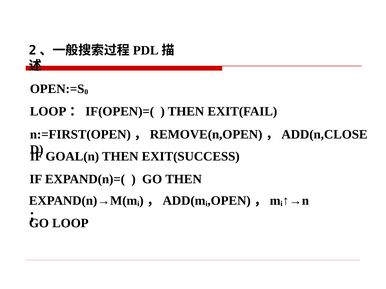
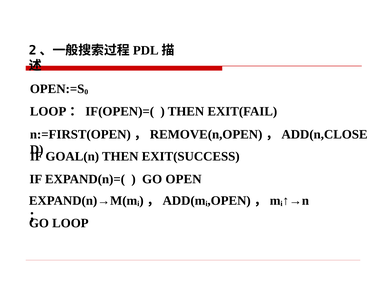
GO THEN: THEN -> OPEN (184, 180)
